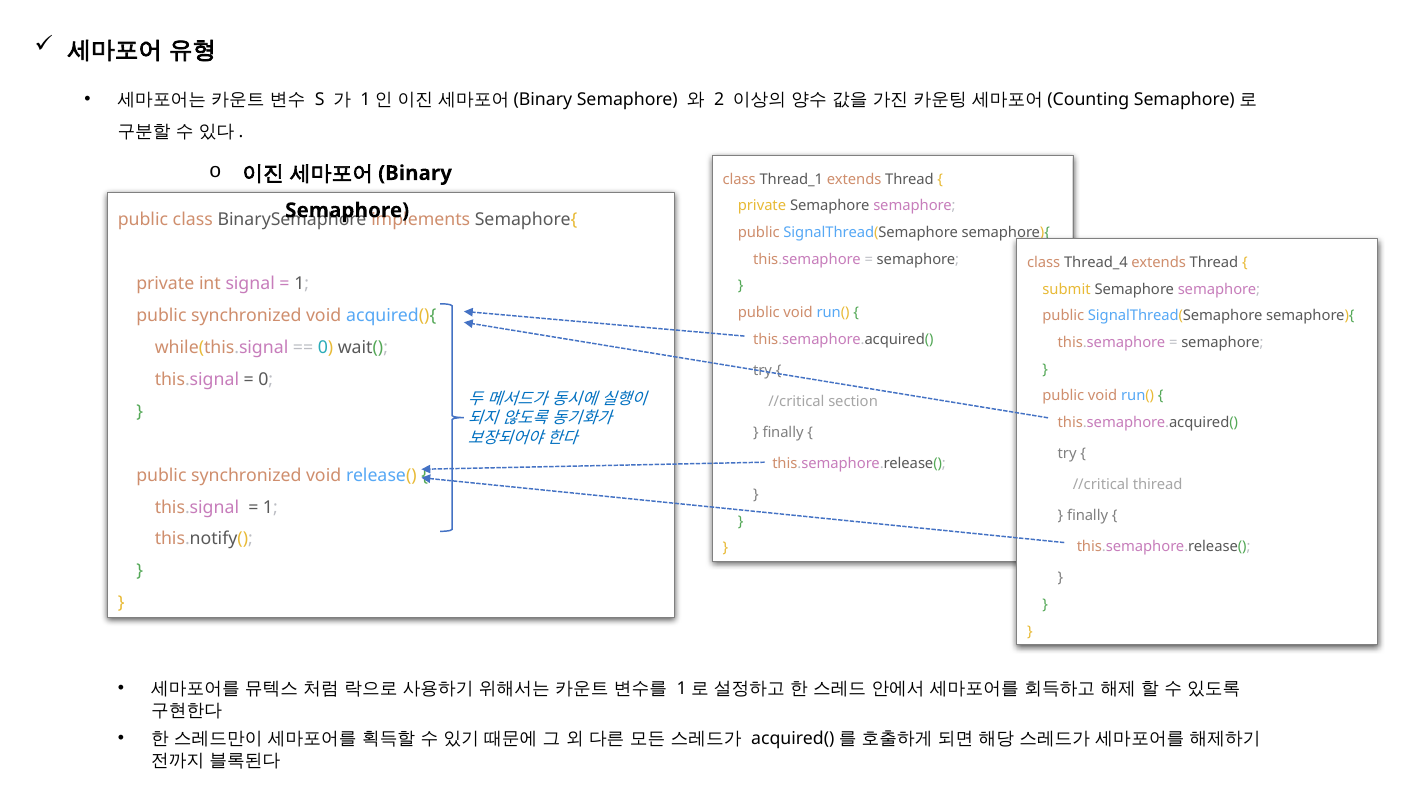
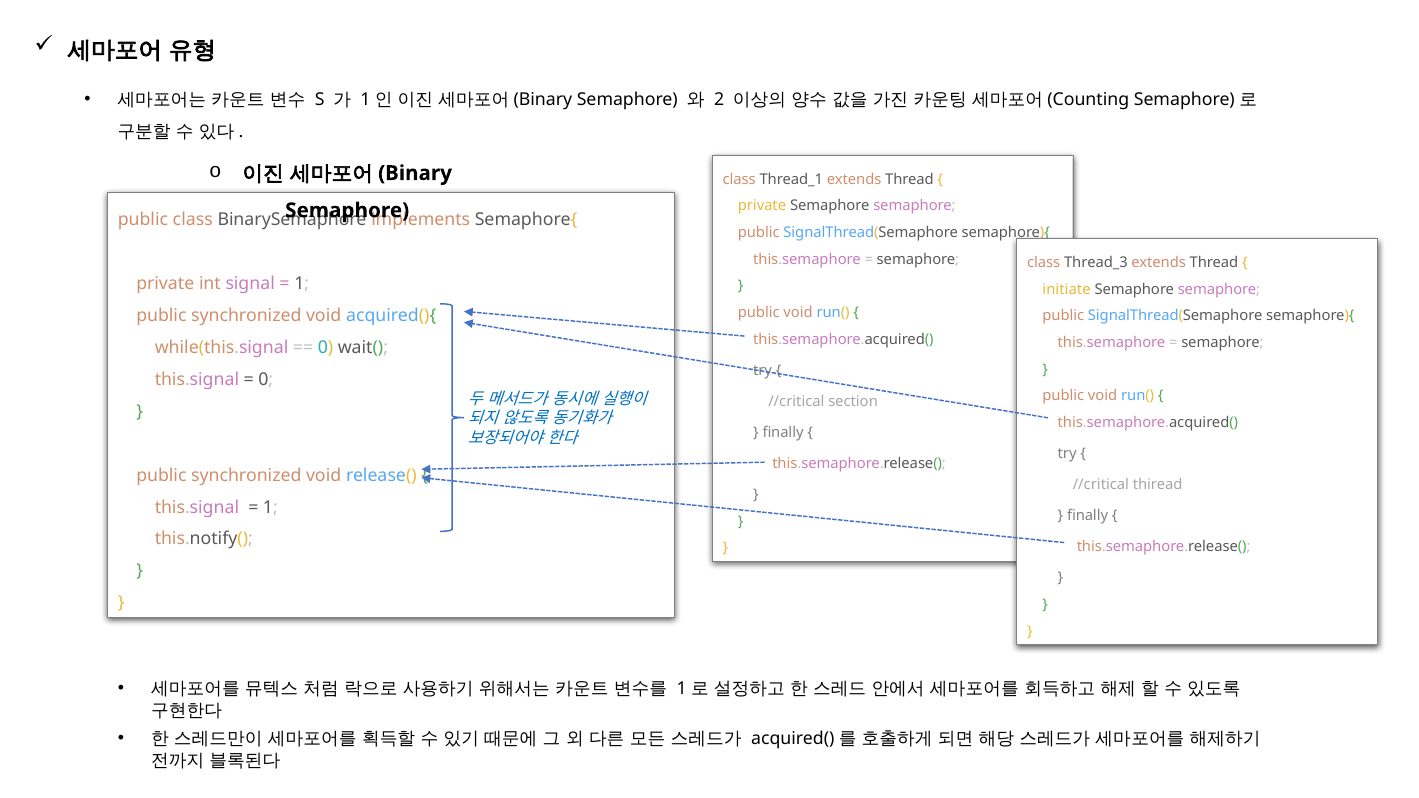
Thread_4: Thread_4 -> Thread_3 (1096, 263)
submit: submit -> initiate (1067, 289)
